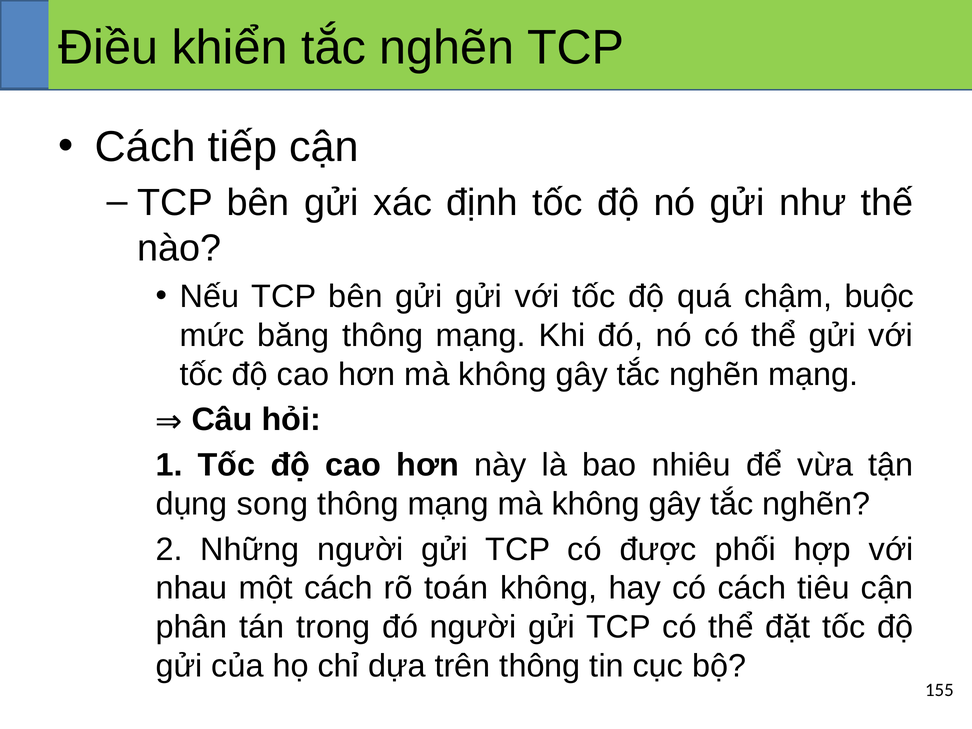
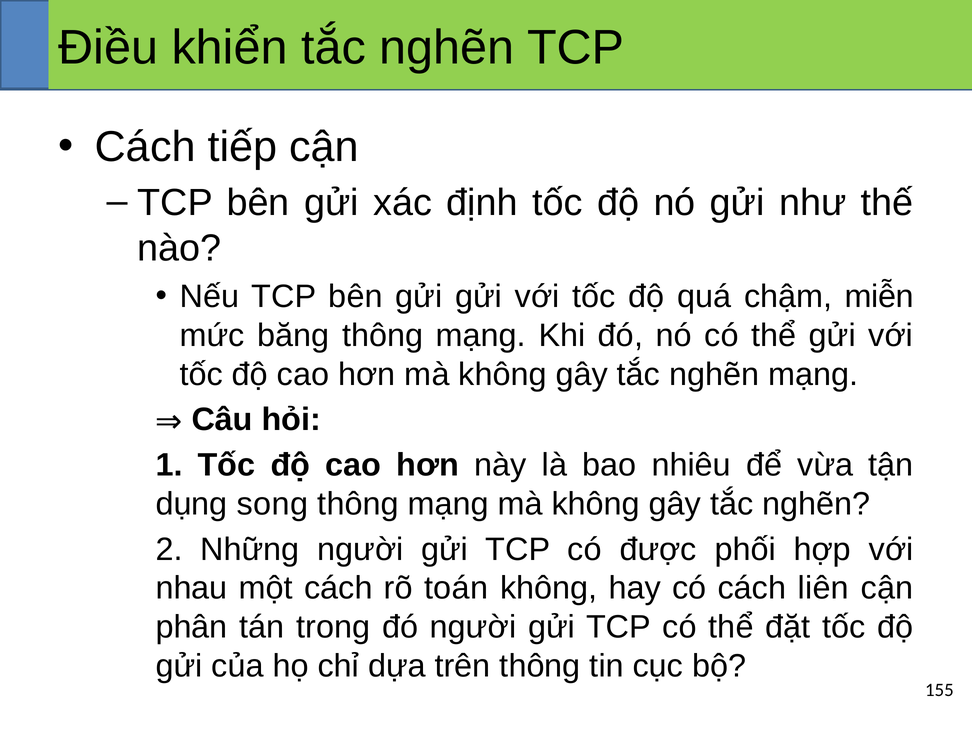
buộc: buộc -> miễn (879, 297)
tiêu: tiêu -> liên (823, 588)
